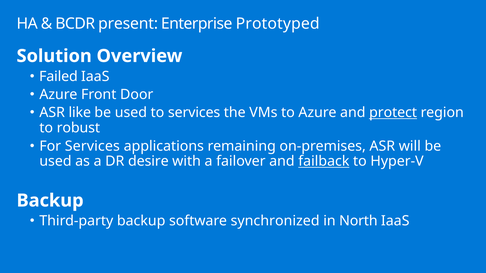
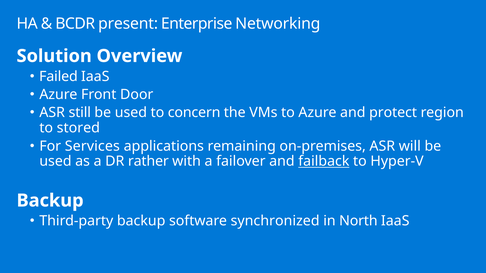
Prototyped: Prototyped -> Networking (278, 24)
like: like -> still (80, 113)
to services: services -> concern (194, 113)
protect underline: present -> none (393, 113)
robust: robust -> stored (78, 128)
desire: desire -> rather (148, 162)
